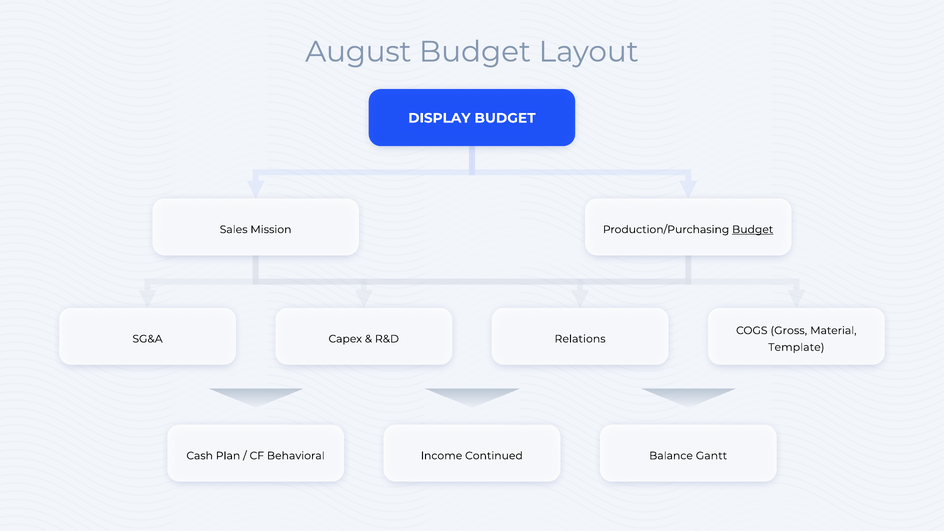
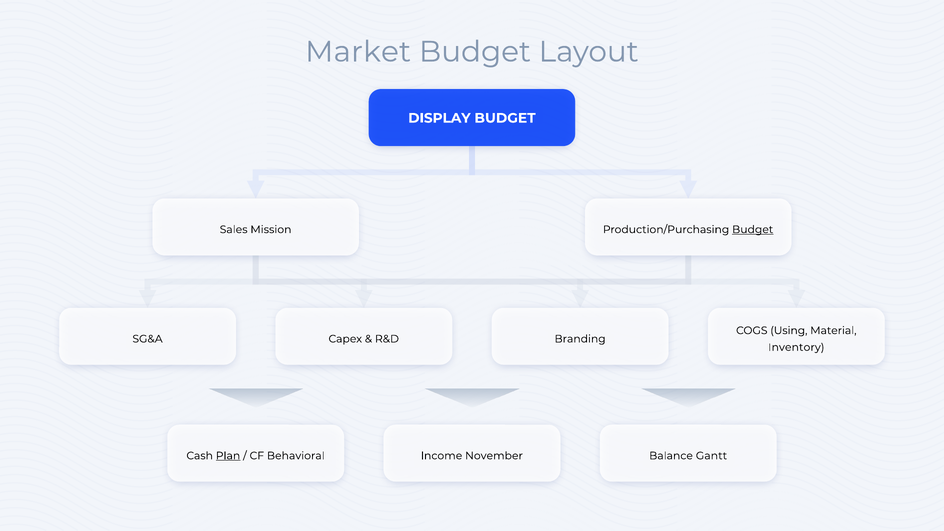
August: August -> Market (358, 52)
Gross: Gross -> Using (789, 331)
Relations: Relations -> Branding (580, 339)
Template: Template -> Inventory (796, 347)
Plan underline: none -> present (228, 456)
Continued: Continued -> November (494, 456)
